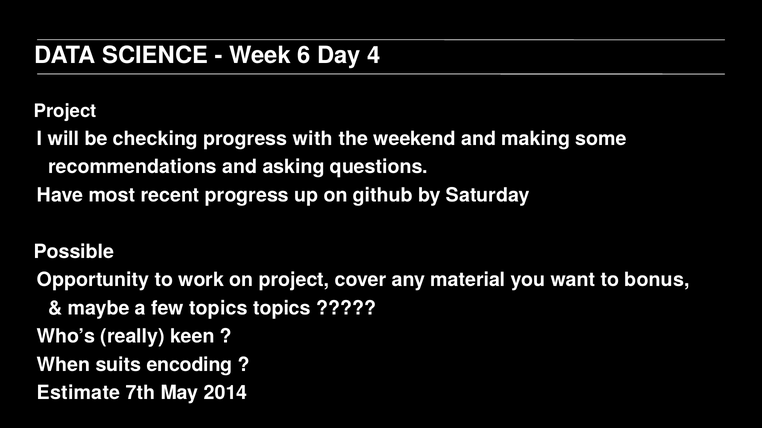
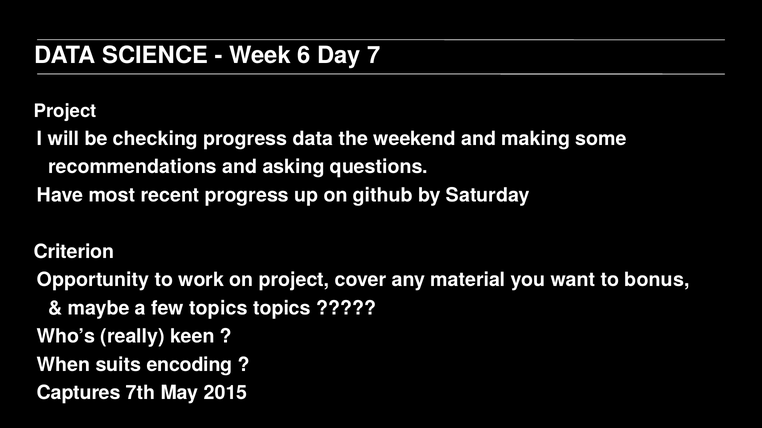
4: 4 -> 7 (374, 56)
progress with: with -> data (313, 139)
Possible: Possible -> Criterion (74, 252)
Estimate: Estimate -> Captures (79, 393)
2014: 2014 -> 2015 (226, 393)
